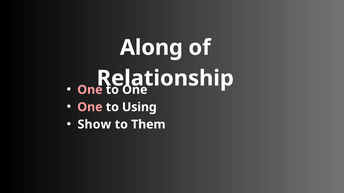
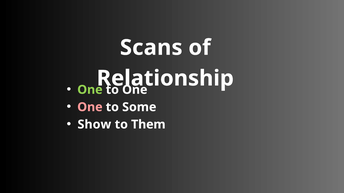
Along: Along -> Scans (151, 48)
One colour: pink -> light green (90, 90)
Using: Using -> Some (139, 107)
